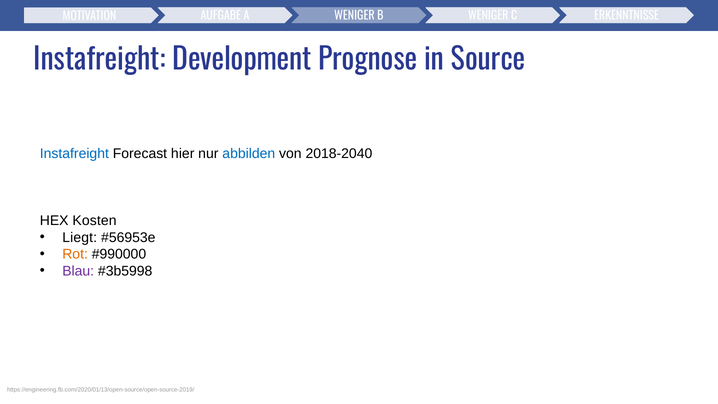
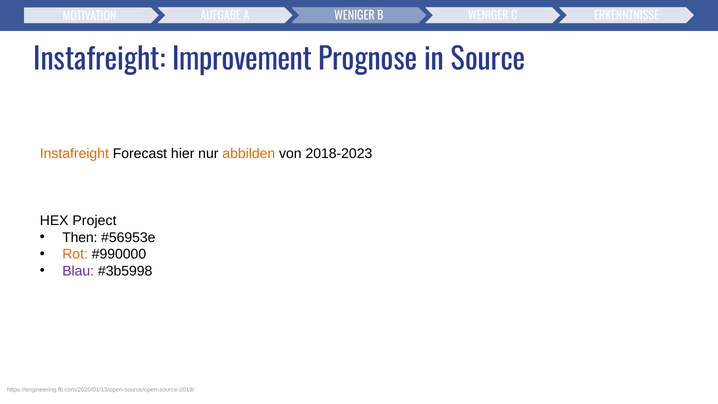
Development: Development -> Improvement (242, 60)
Instafreight colour: blue -> orange (74, 154)
abbilden colour: blue -> orange (249, 154)
2018-2040: 2018-2040 -> 2018-2023 (339, 154)
Kosten: Kosten -> Project (95, 221)
Liegt: Liegt -> Then (80, 237)
